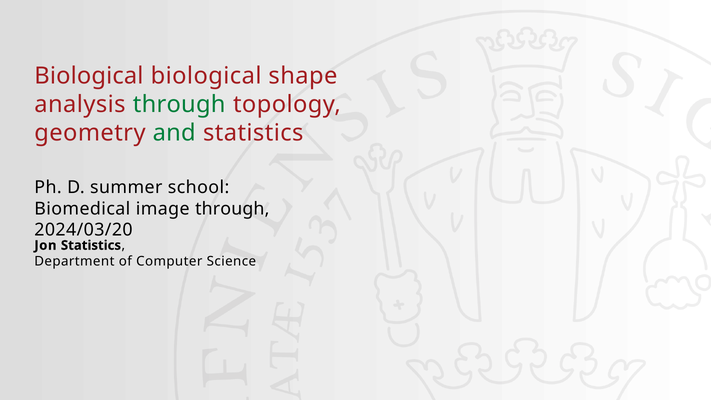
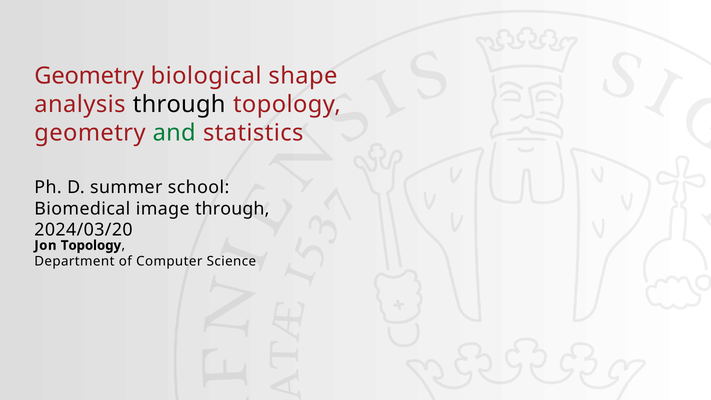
Biological: Biological -> Geometry (89, 76)
through colour: green -> black (179, 104)
Jon Statistics: Statistics -> Topology (91, 245)
